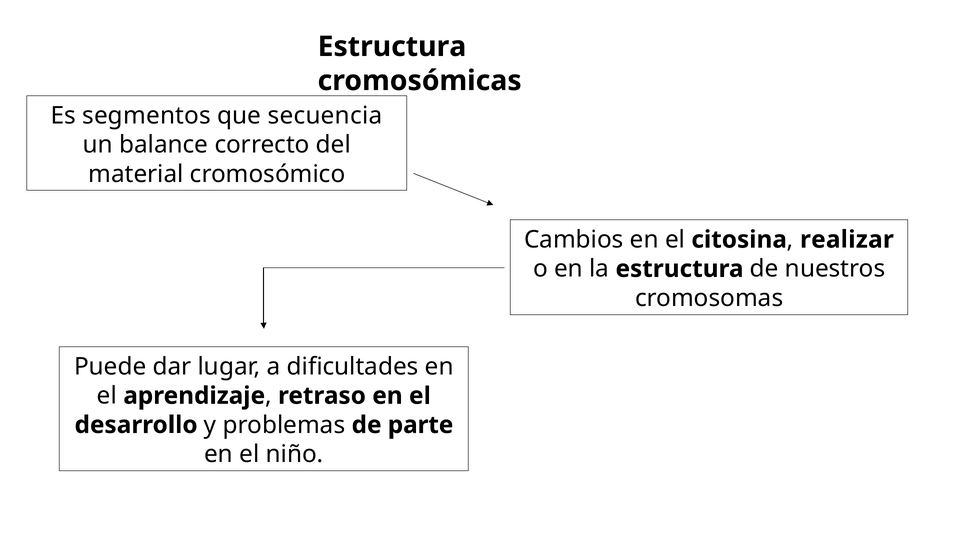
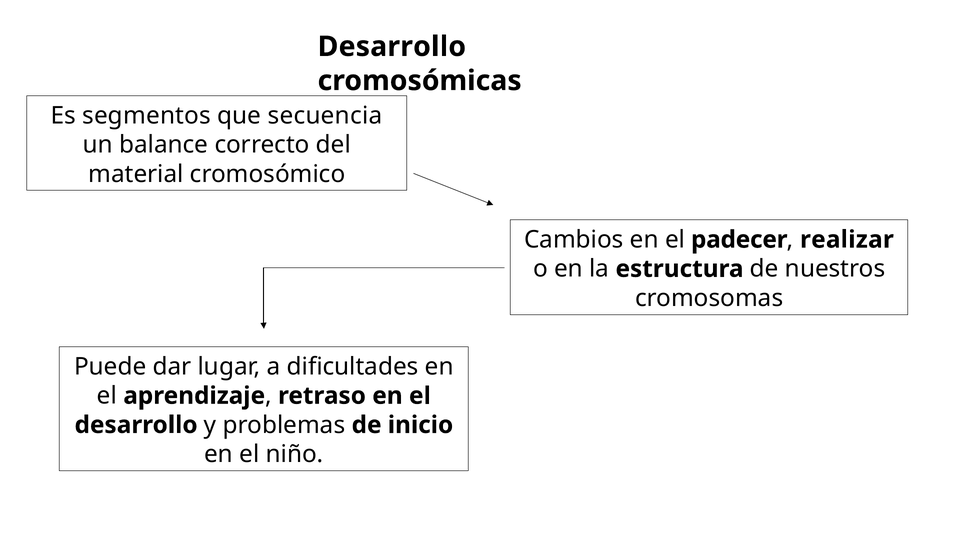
Estructura: Estructura -> Desarrollo (392, 47)
citosina: citosina -> padecer (739, 240)
parte: parte -> inicio (421, 425)
